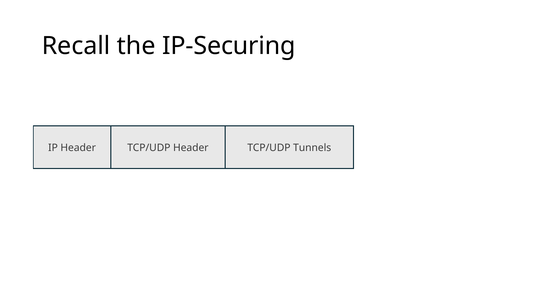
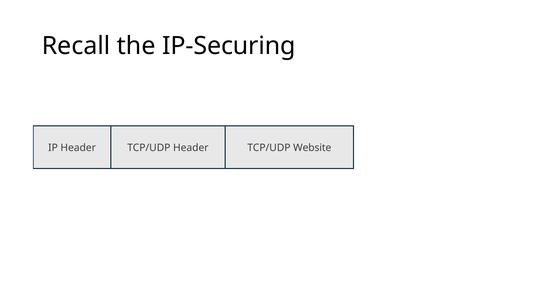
Tunnels: Tunnels -> Website (312, 148)
